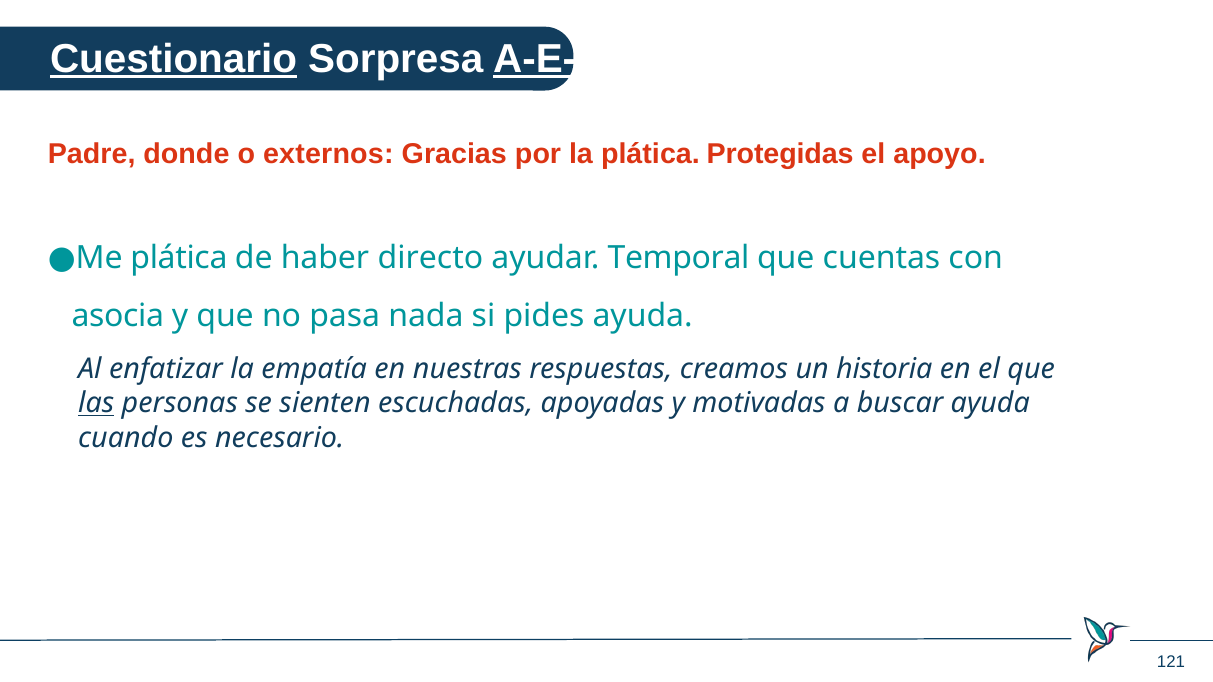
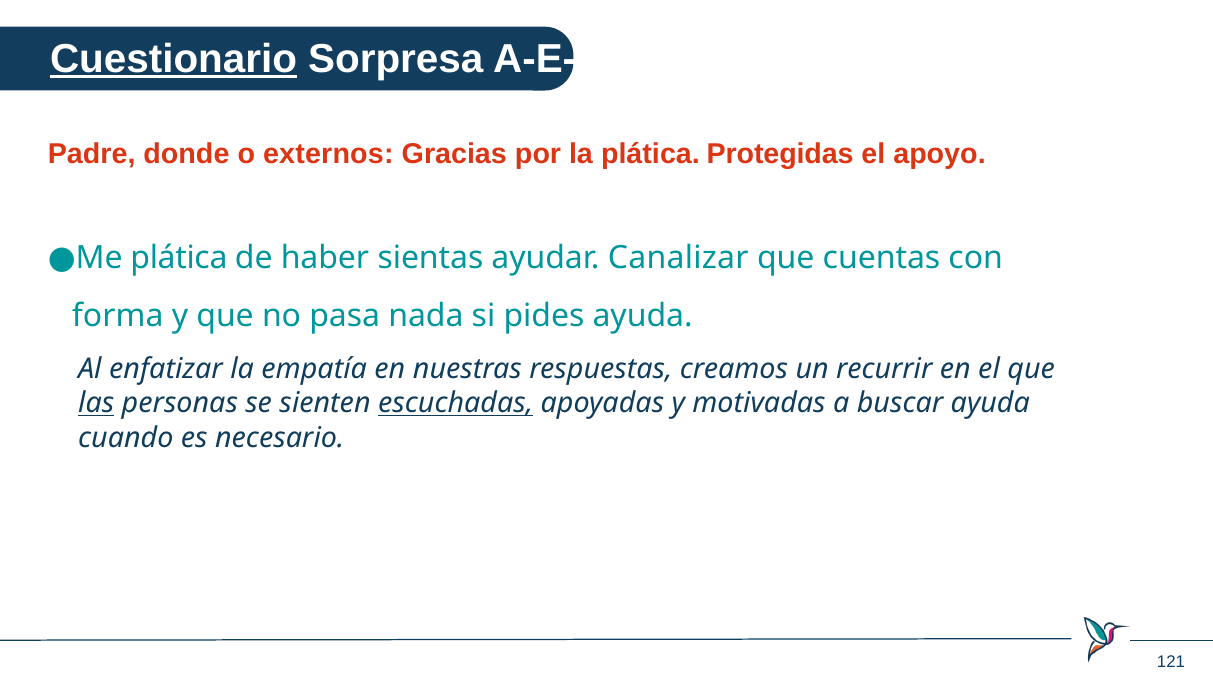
A-E-C-P underline: present -> none (569, 59)
directo: directo -> sientas (430, 258)
Temporal: Temporal -> Canalizar (678, 258)
asocia: asocia -> forma (118, 316)
historia: historia -> recurrir (884, 369)
escuchadas underline: none -> present (456, 403)
